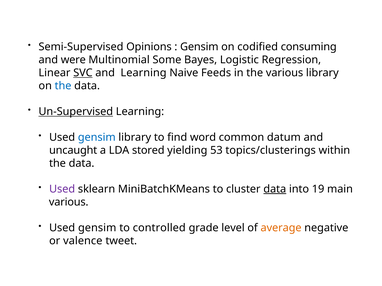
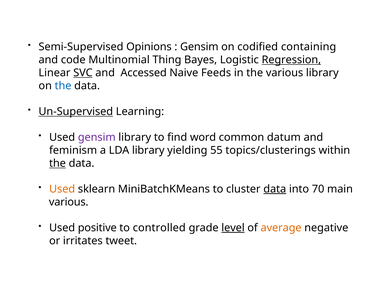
consuming: consuming -> containing (309, 47)
were: were -> code (73, 60)
Some: Some -> Thing (167, 60)
Regression underline: none -> present (291, 60)
and Learning: Learning -> Accessed (144, 73)
gensim colour: blue -> purple (97, 137)
uncaught: uncaught -> feminism (73, 151)
LDA stored: stored -> library (148, 151)
53: 53 -> 55 (216, 151)
the underline: none -> present (57, 164)
Used colour: purple -> orange (62, 189)
19: 19 -> 70 (318, 189)
gensim: gensim -> positive (97, 228)
level underline: none -> present (233, 228)
valence: valence -> irritates (83, 241)
